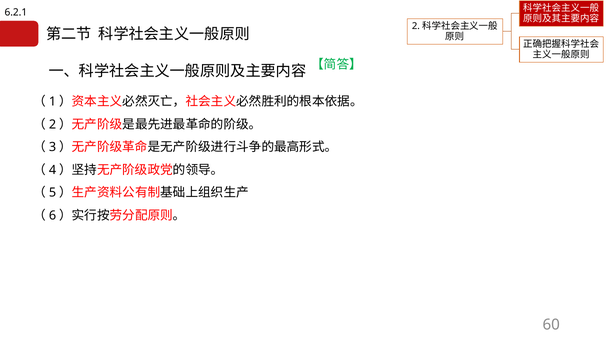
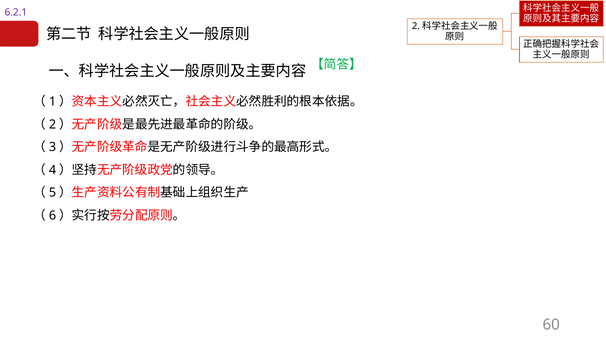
6.2.1 colour: black -> purple (16, 12)
